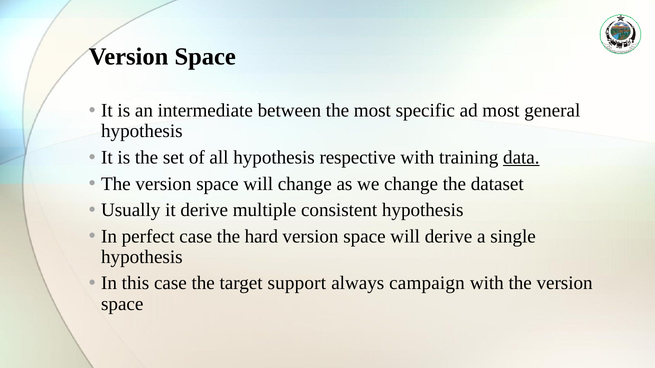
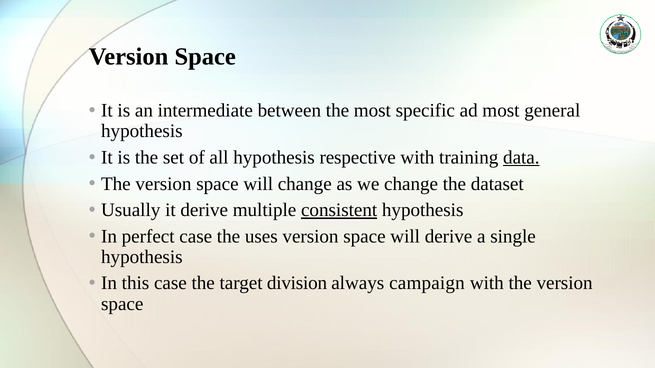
consistent underline: none -> present (339, 210)
hard: hard -> uses (261, 237)
support: support -> division (297, 284)
